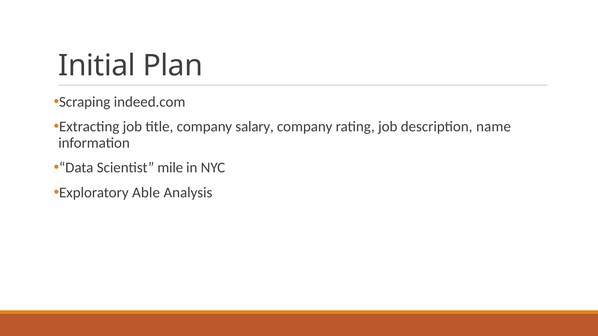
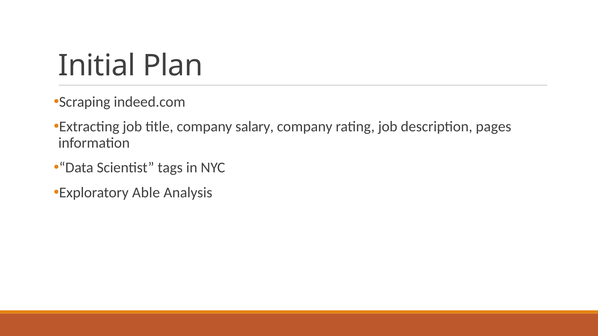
name: name -> pages (494, 127)
mile: mile -> tags (170, 168)
